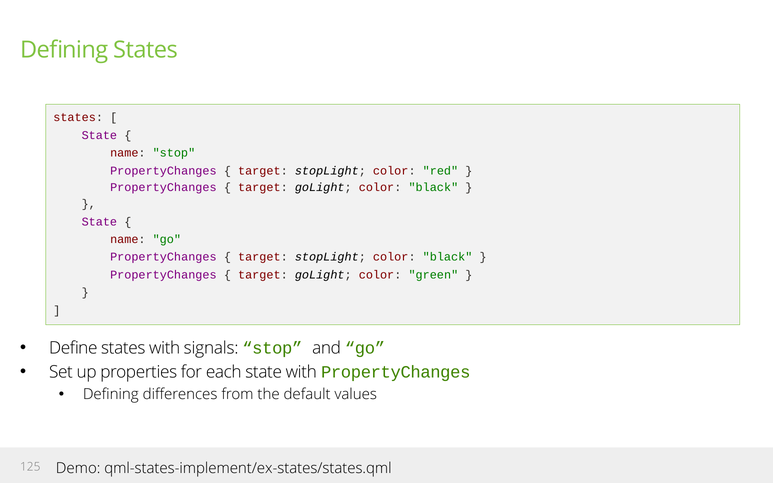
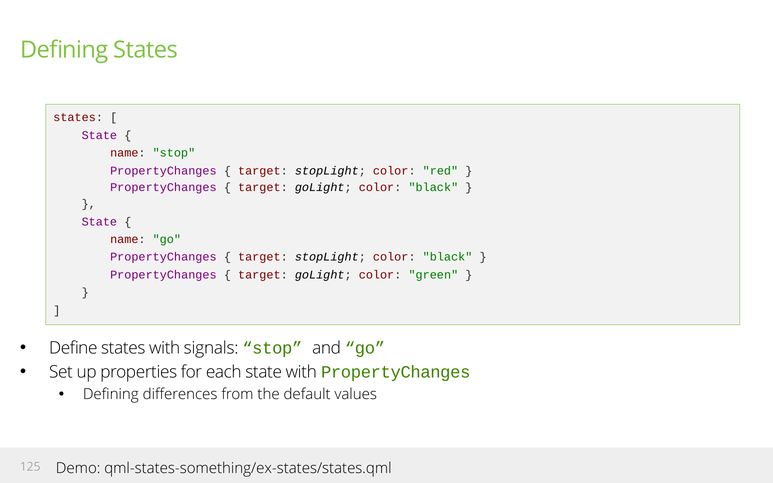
qml-states-implement/ex-states/states.qml: qml-states-implement/ex-states/states.qml -> qml-states-something/ex-states/states.qml (248, 469)
